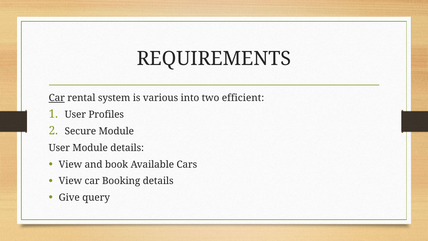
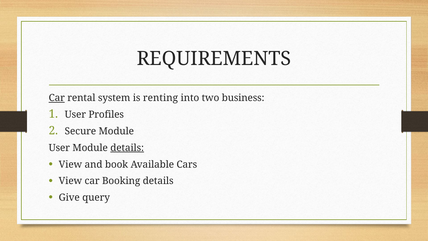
various: various -> renting (160, 98)
efficient: efficient -> business (243, 98)
details underline: none -> present (127, 148)
